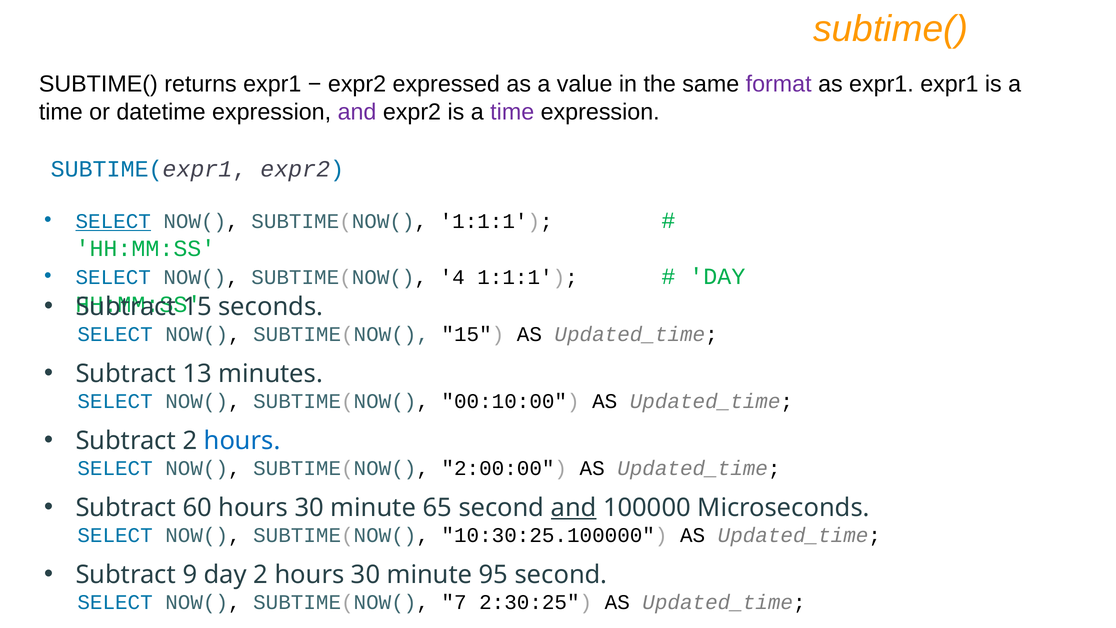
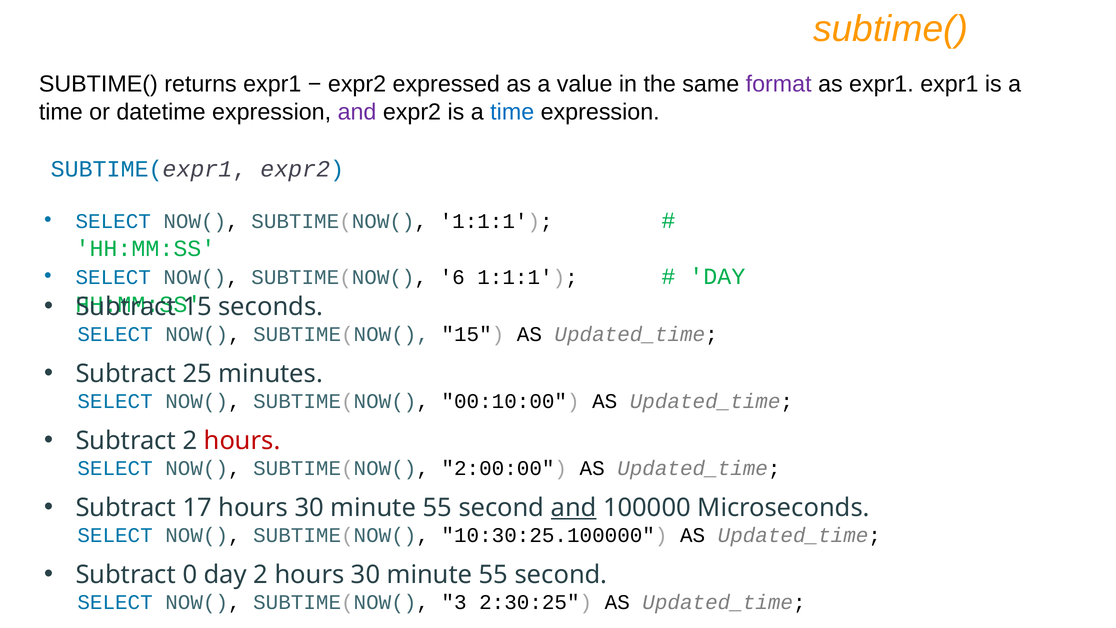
time colour: purple -> blue (512, 112)
SELECT underline: present -> none (113, 221)
4: 4 -> 6 (452, 277)
13: 13 -> 25 (197, 374)
hours colour: blue -> red (242, 441)
60: 60 -> 17 (197, 508)
65: 65 -> 55 (437, 508)
9: 9 -> 0 (190, 574)
95: 95 -> 55 (493, 574)
7: 7 -> 3 (454, 602)
